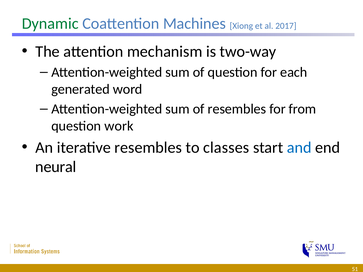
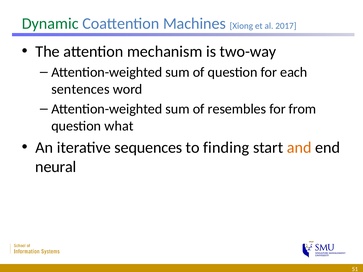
generated: generated -> sentences (80, 89)
work: work -> what (119, 126)
iterative resembles: resembles -> sequences (148, 148)
classes: classes -> finding (226, 148)
and colour: blue -> orange (299, 148)
